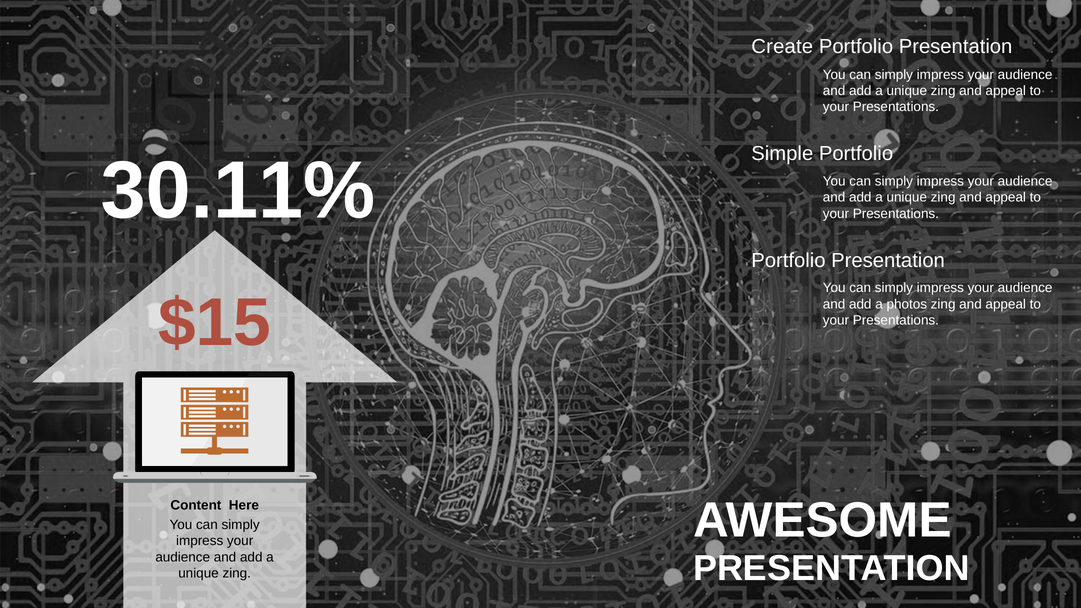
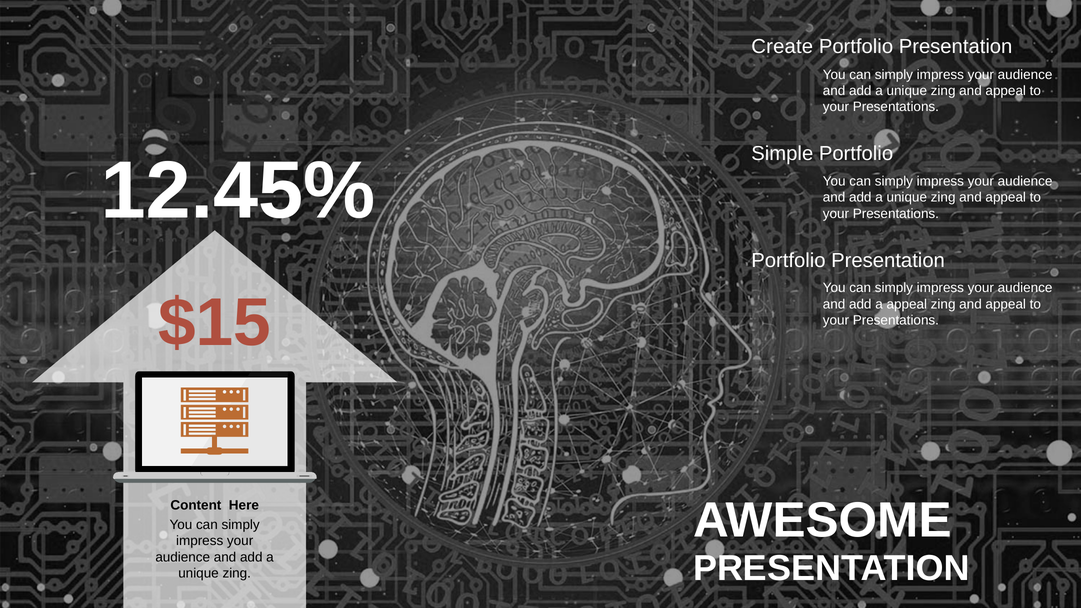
30.11%: 30.11% -> 12.45% (238, 191)
a photos: photos -> appeal (907, 304)
